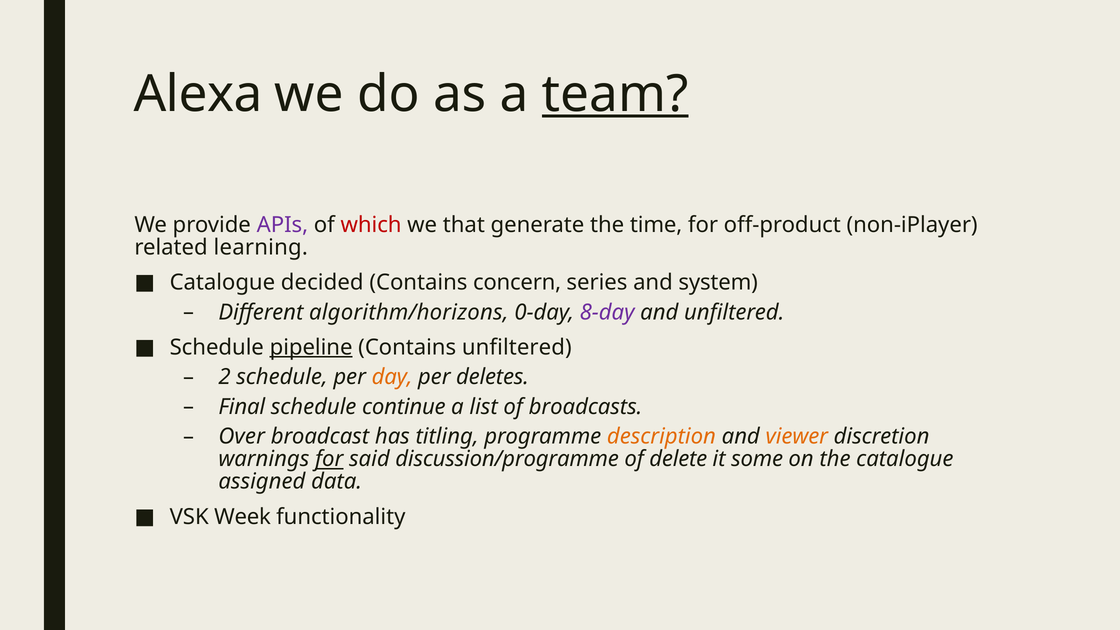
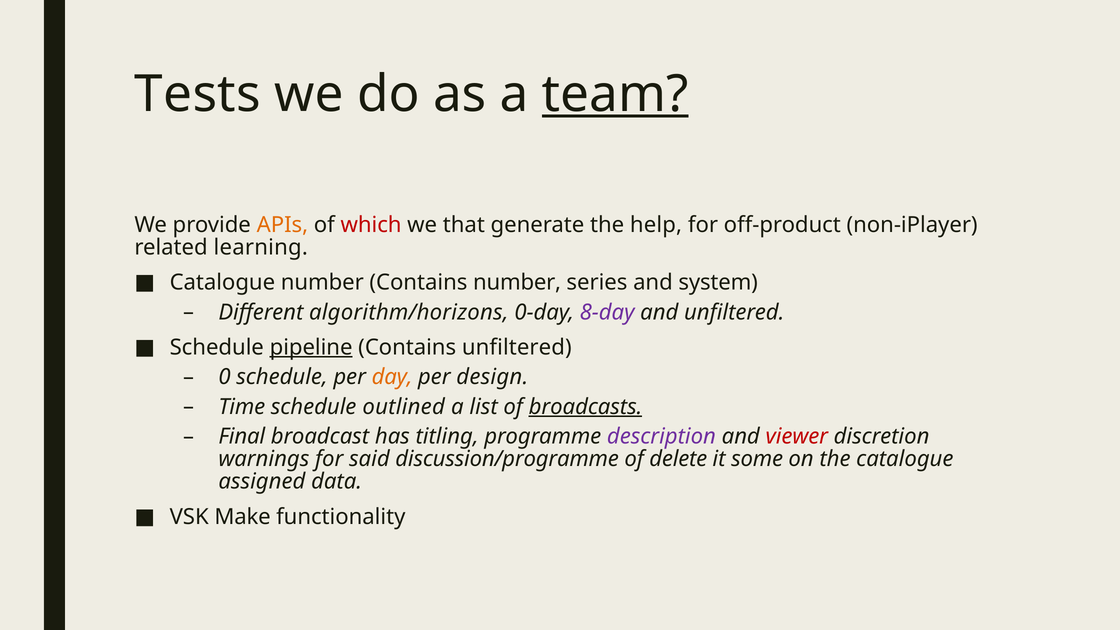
Alexa: Alexa -> Tests (198, 94)
APIs colour: purple -> orange (282, 225)
time: time -> help (656, 225)
Catalogue decided: decided -> number (322, 282)
Contains concern: concern -> number (517, 282)
2: 2 -> 0 (225, 377)
deletes: deletes -> design (492, 377)
Final: Final -> Time (242, 407)
continue: continue -> outlined (404, 407)
broadcasts underline: none -> present (586, 407)
Over: Over -> Final (242, 437)
description colour: orange -> purple (661, 437)
viewer colour: orange -> red (797, 437)
for underline: present -> none (329, 459)
Week: Week -> Make (243, 517)
